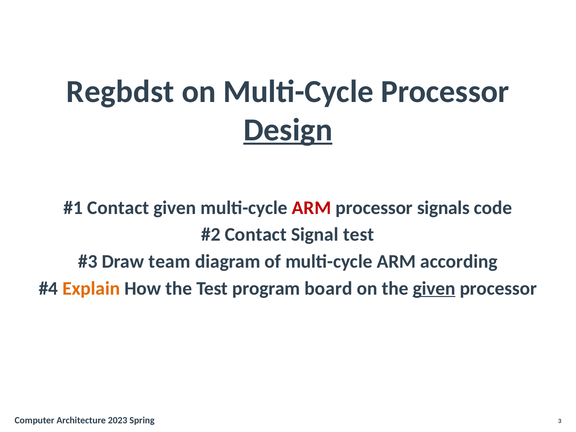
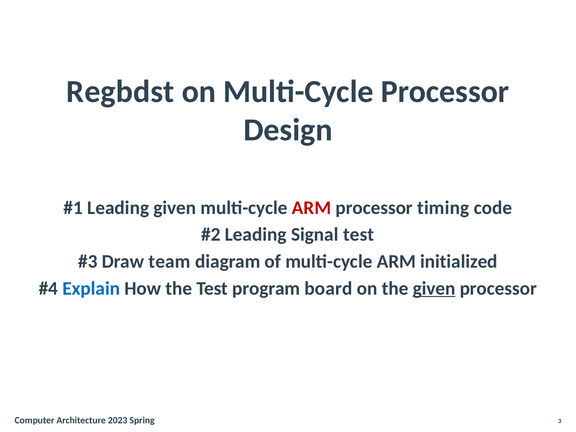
Design underline: present -> none (288, 130)
Contact: Contact -> Leading (118, 208)
signals: signals -> timing (443, 208)
Contact: Contact -> Leading (256, 235)
according: according -> initialized (459, 261)
Explain colour: orange -> blue (91, 288)
